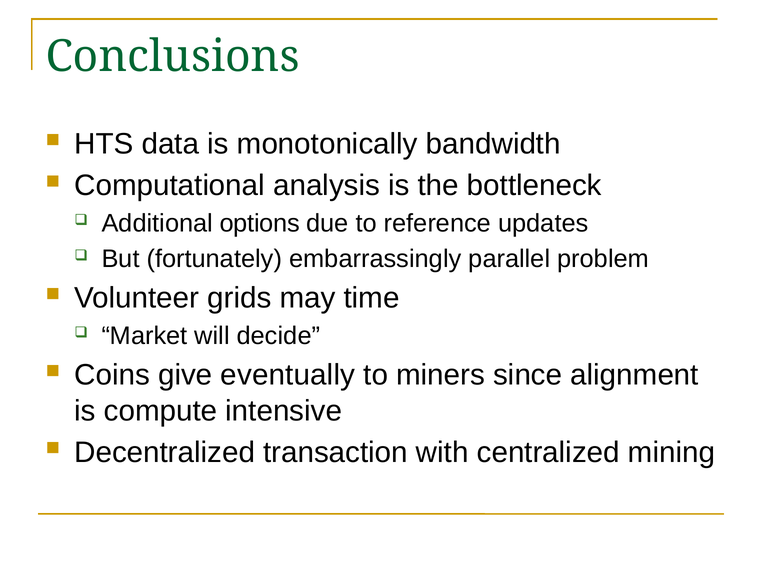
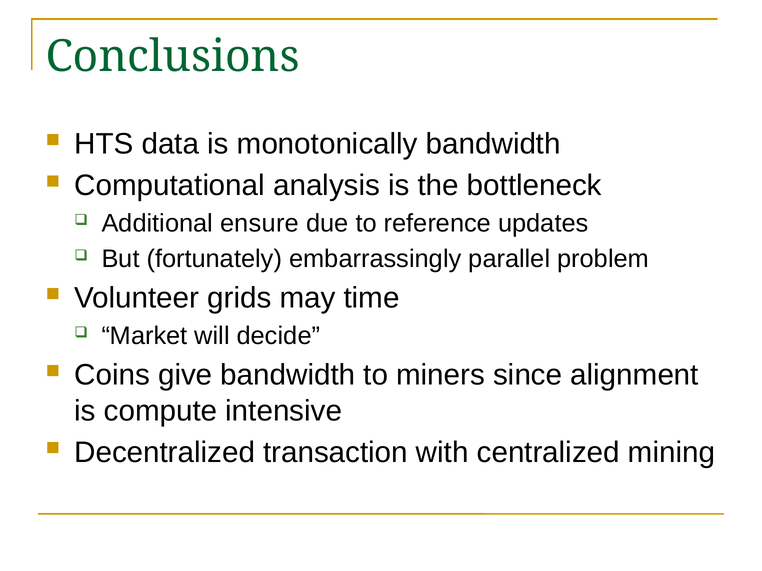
options: options -> ensure (259, 224)
give eventually: eventually -> bandwidth (288, 376)
